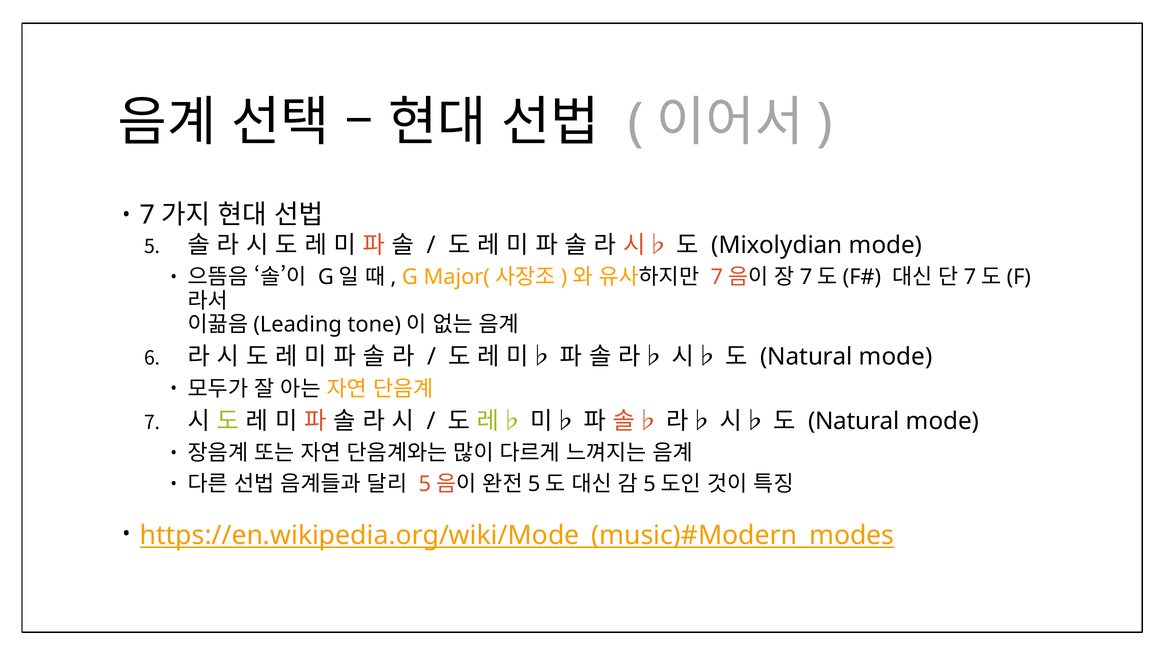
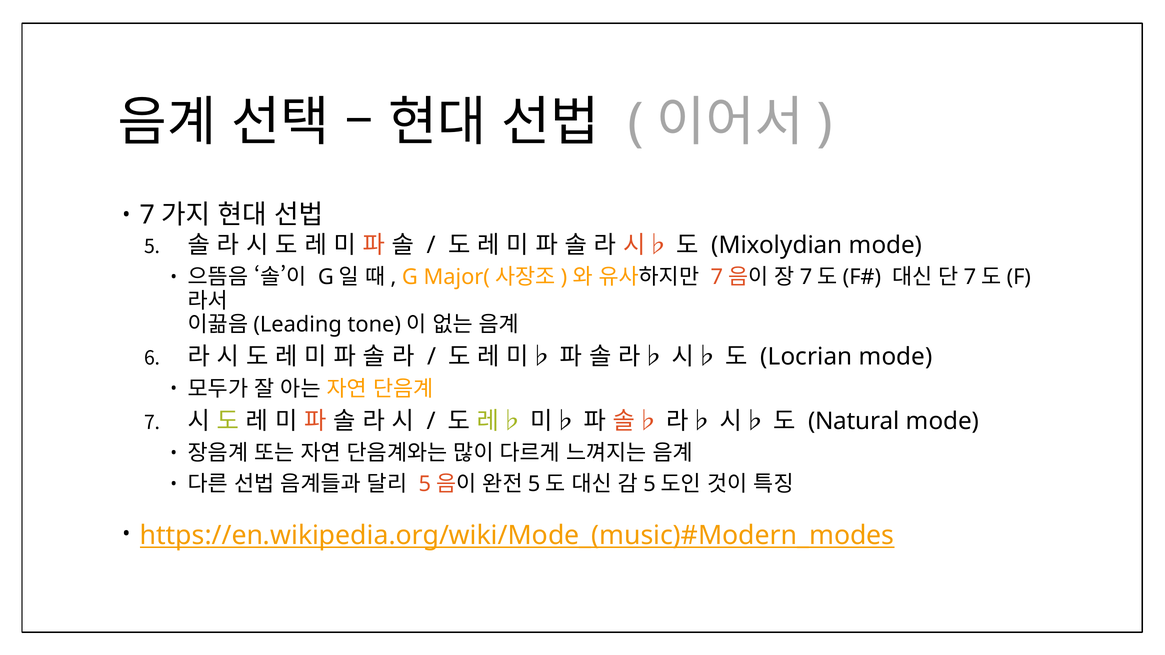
Natural: Natural -> Locrian (806, 357)
